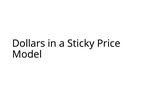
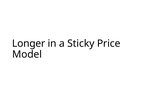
Dollars: Dollars -> Longer (29, 43)
